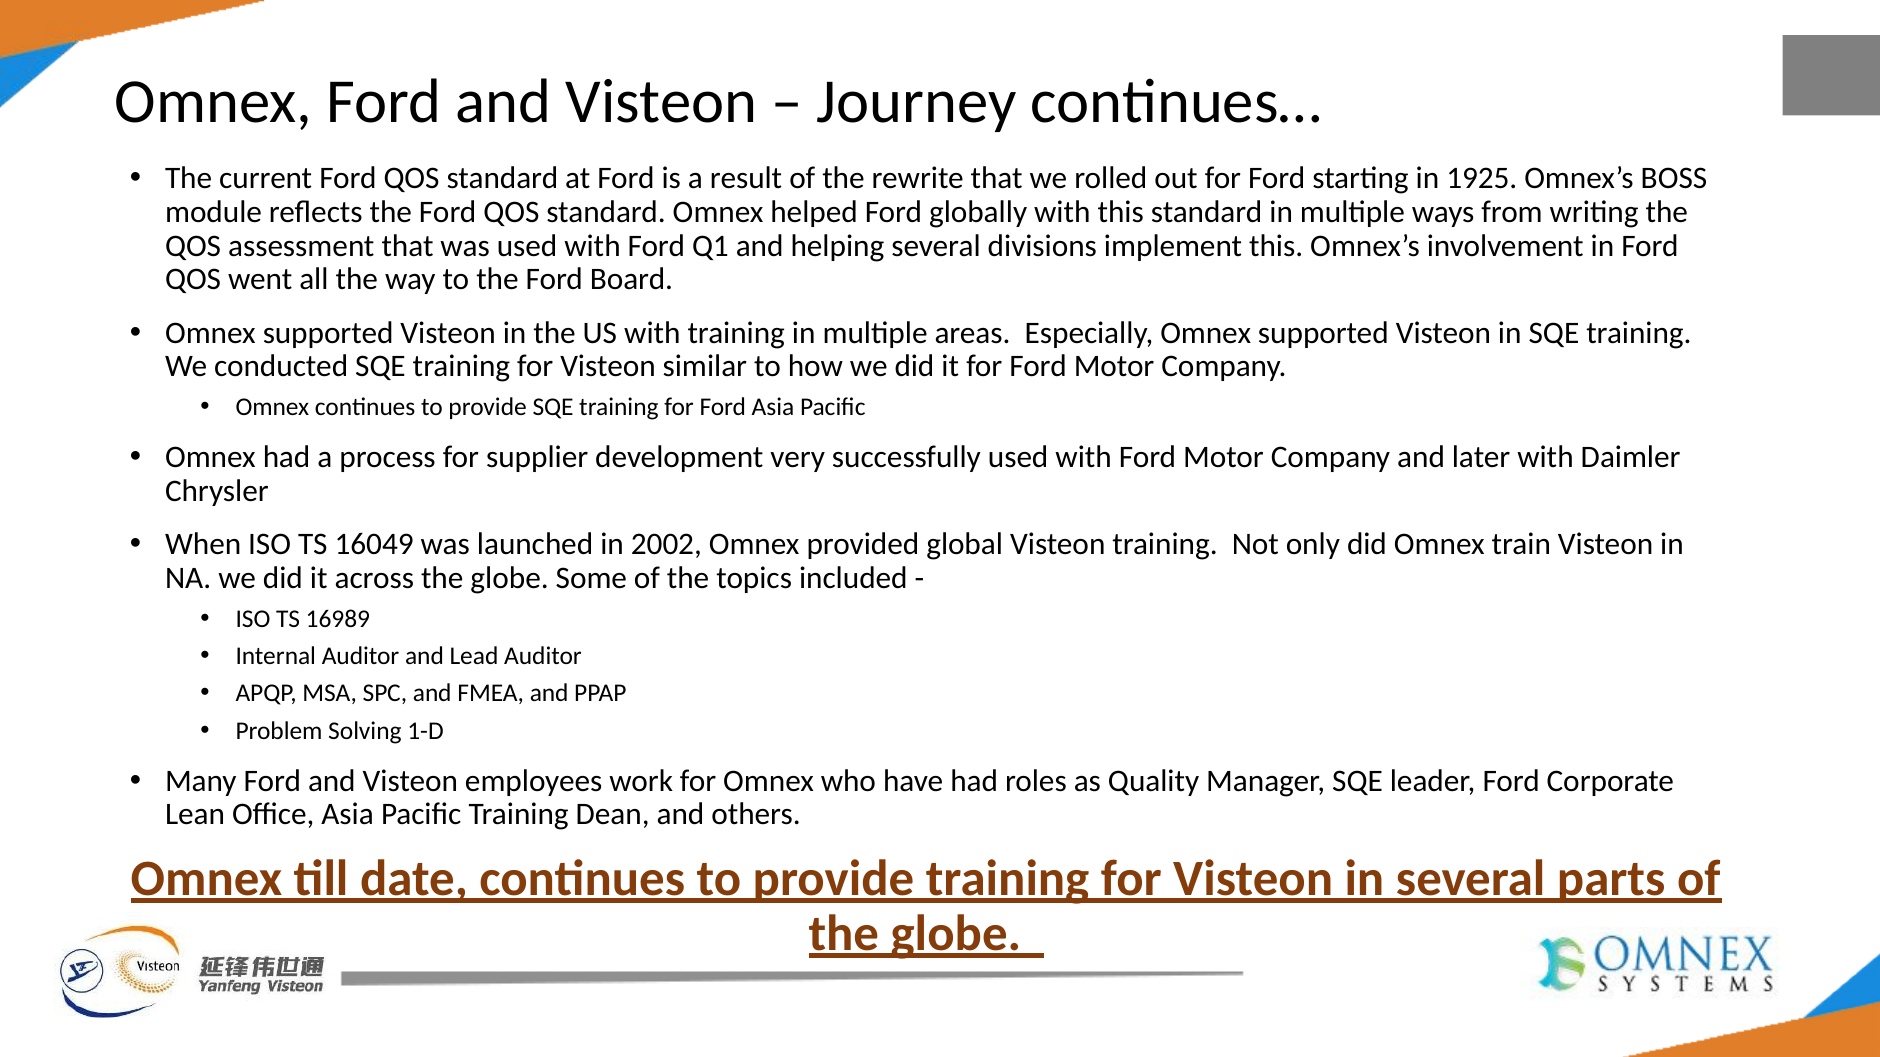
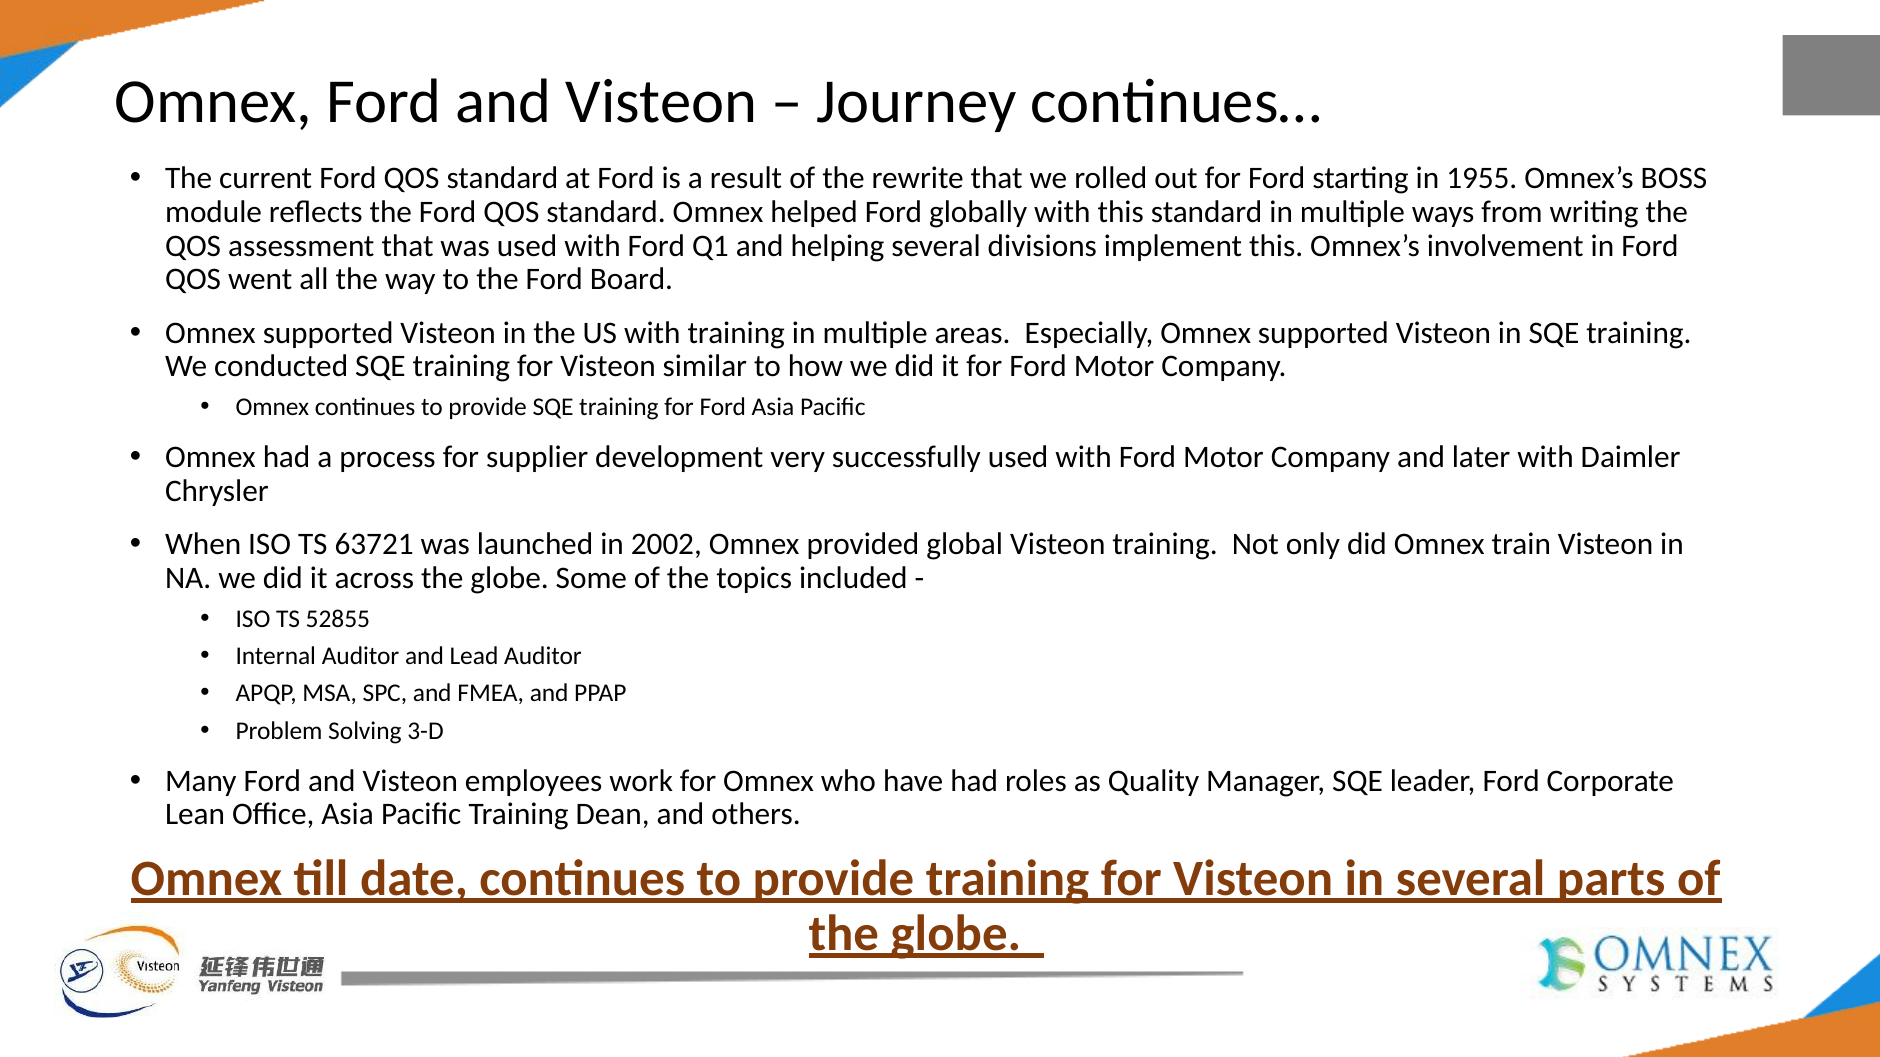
1925: 1925 -> 1955 (1482, 178)
16049: 16049 -> 63721 (374, 545)
16989: 16989 -> 52855 (338, 619)
1-D: 1-D -> 3-D (425, 731)
